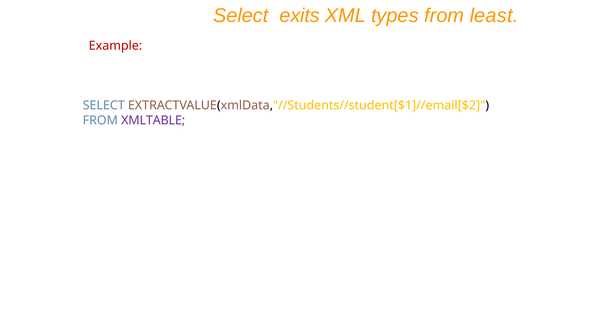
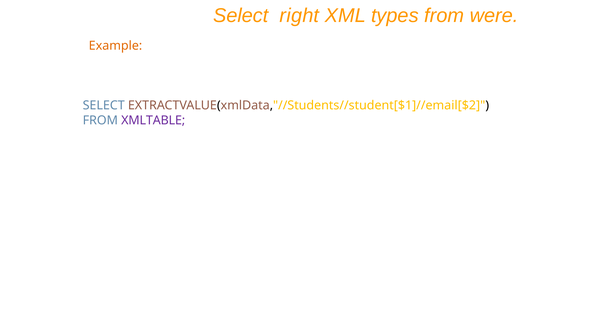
exits: exits -> right (299, 16)
least: least -> were (494, 16)
Example colour: red -> orange (115, 46)
